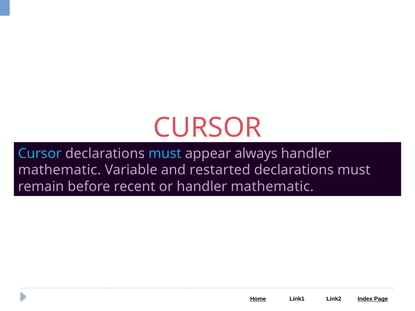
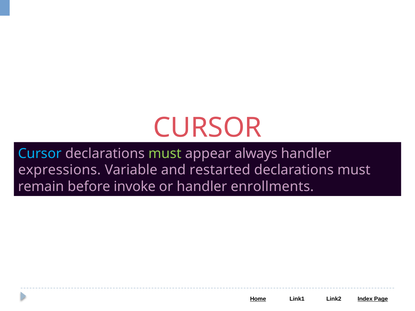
must colour: light blue -> light green (165, 154)
mathematic: mathematic -> expressions (59, 170)
recent: recent -> invoke (135, 187)
or handler mathematic: mathematic -> enrollments (272, 187)
